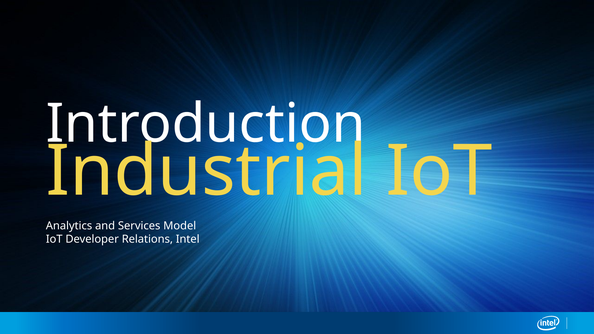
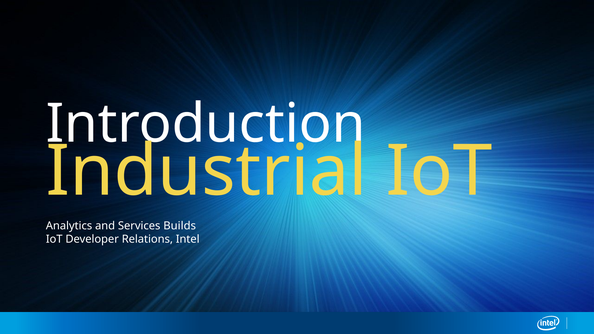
Model: Model -> Builds (180, 226)
